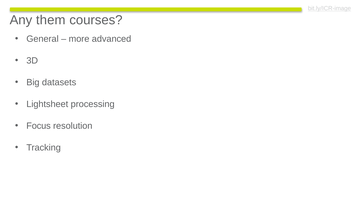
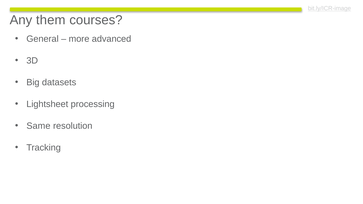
Focus: Focus -> Same (38, 126)
